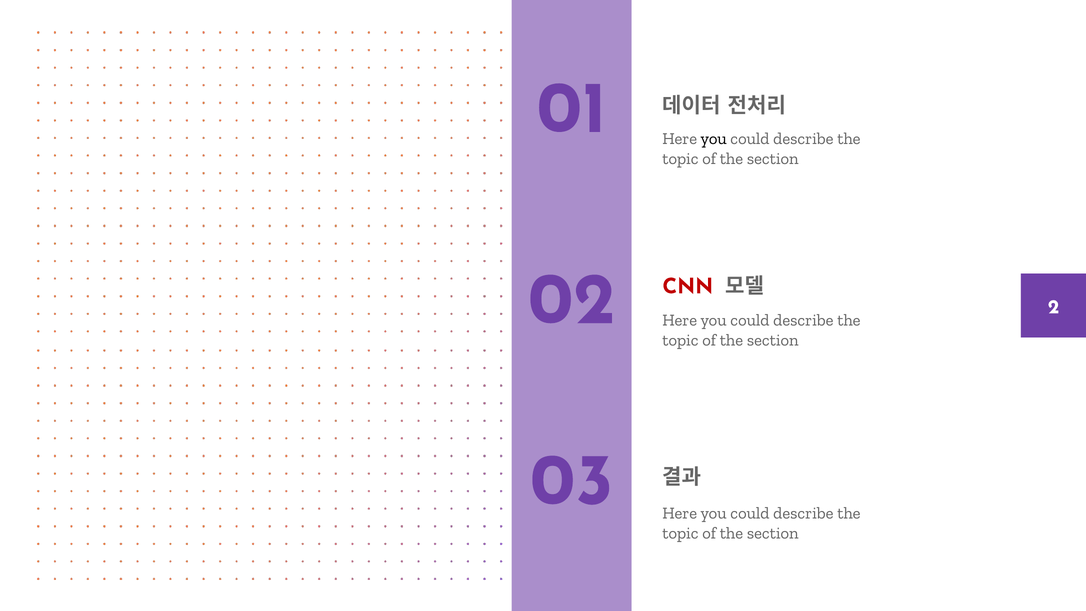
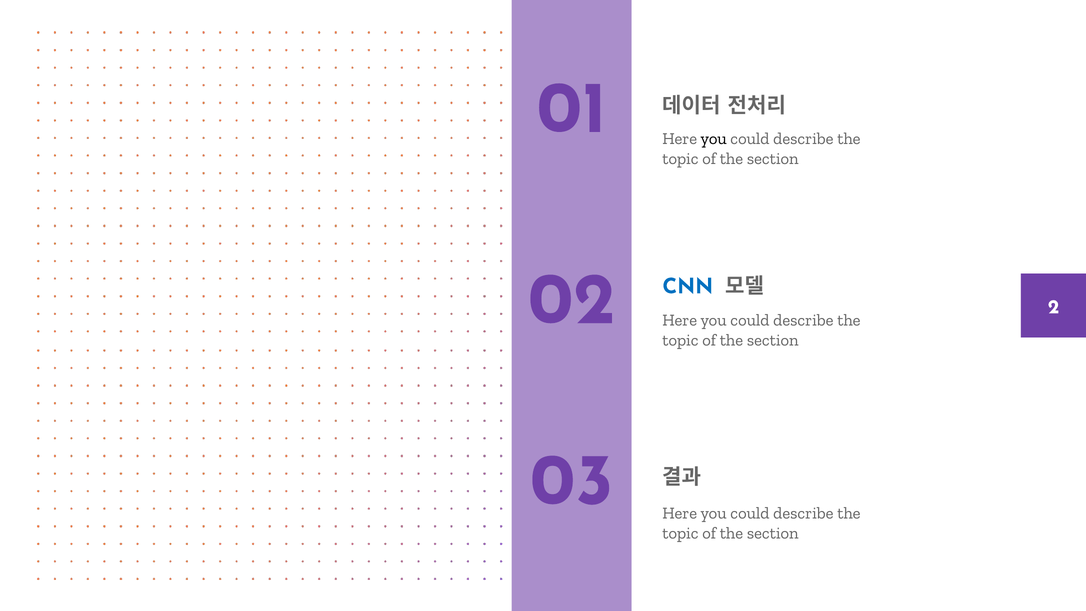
CNN colour: red -> blue (688, 286)
